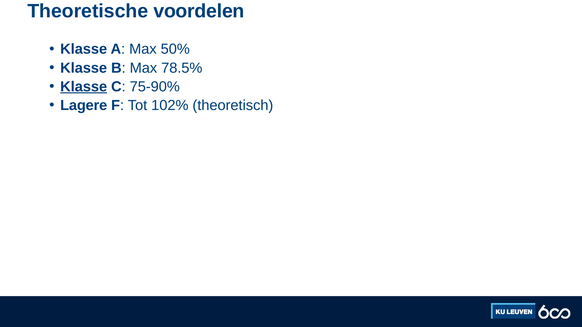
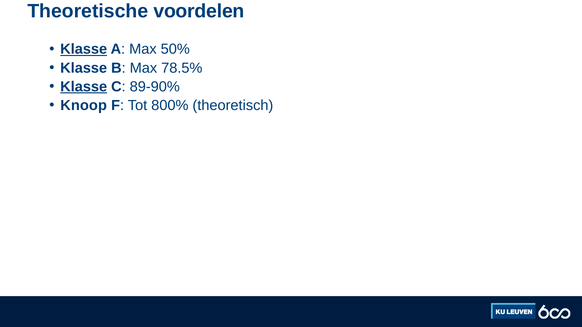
Klasse underline: none -> present (84, 49)
75-90%: 75-90% -> 89-90% (155, 87)
Lagere: Lagere -> Knoop (84, 105)
102%: 102% -> 800% (170, 105)
